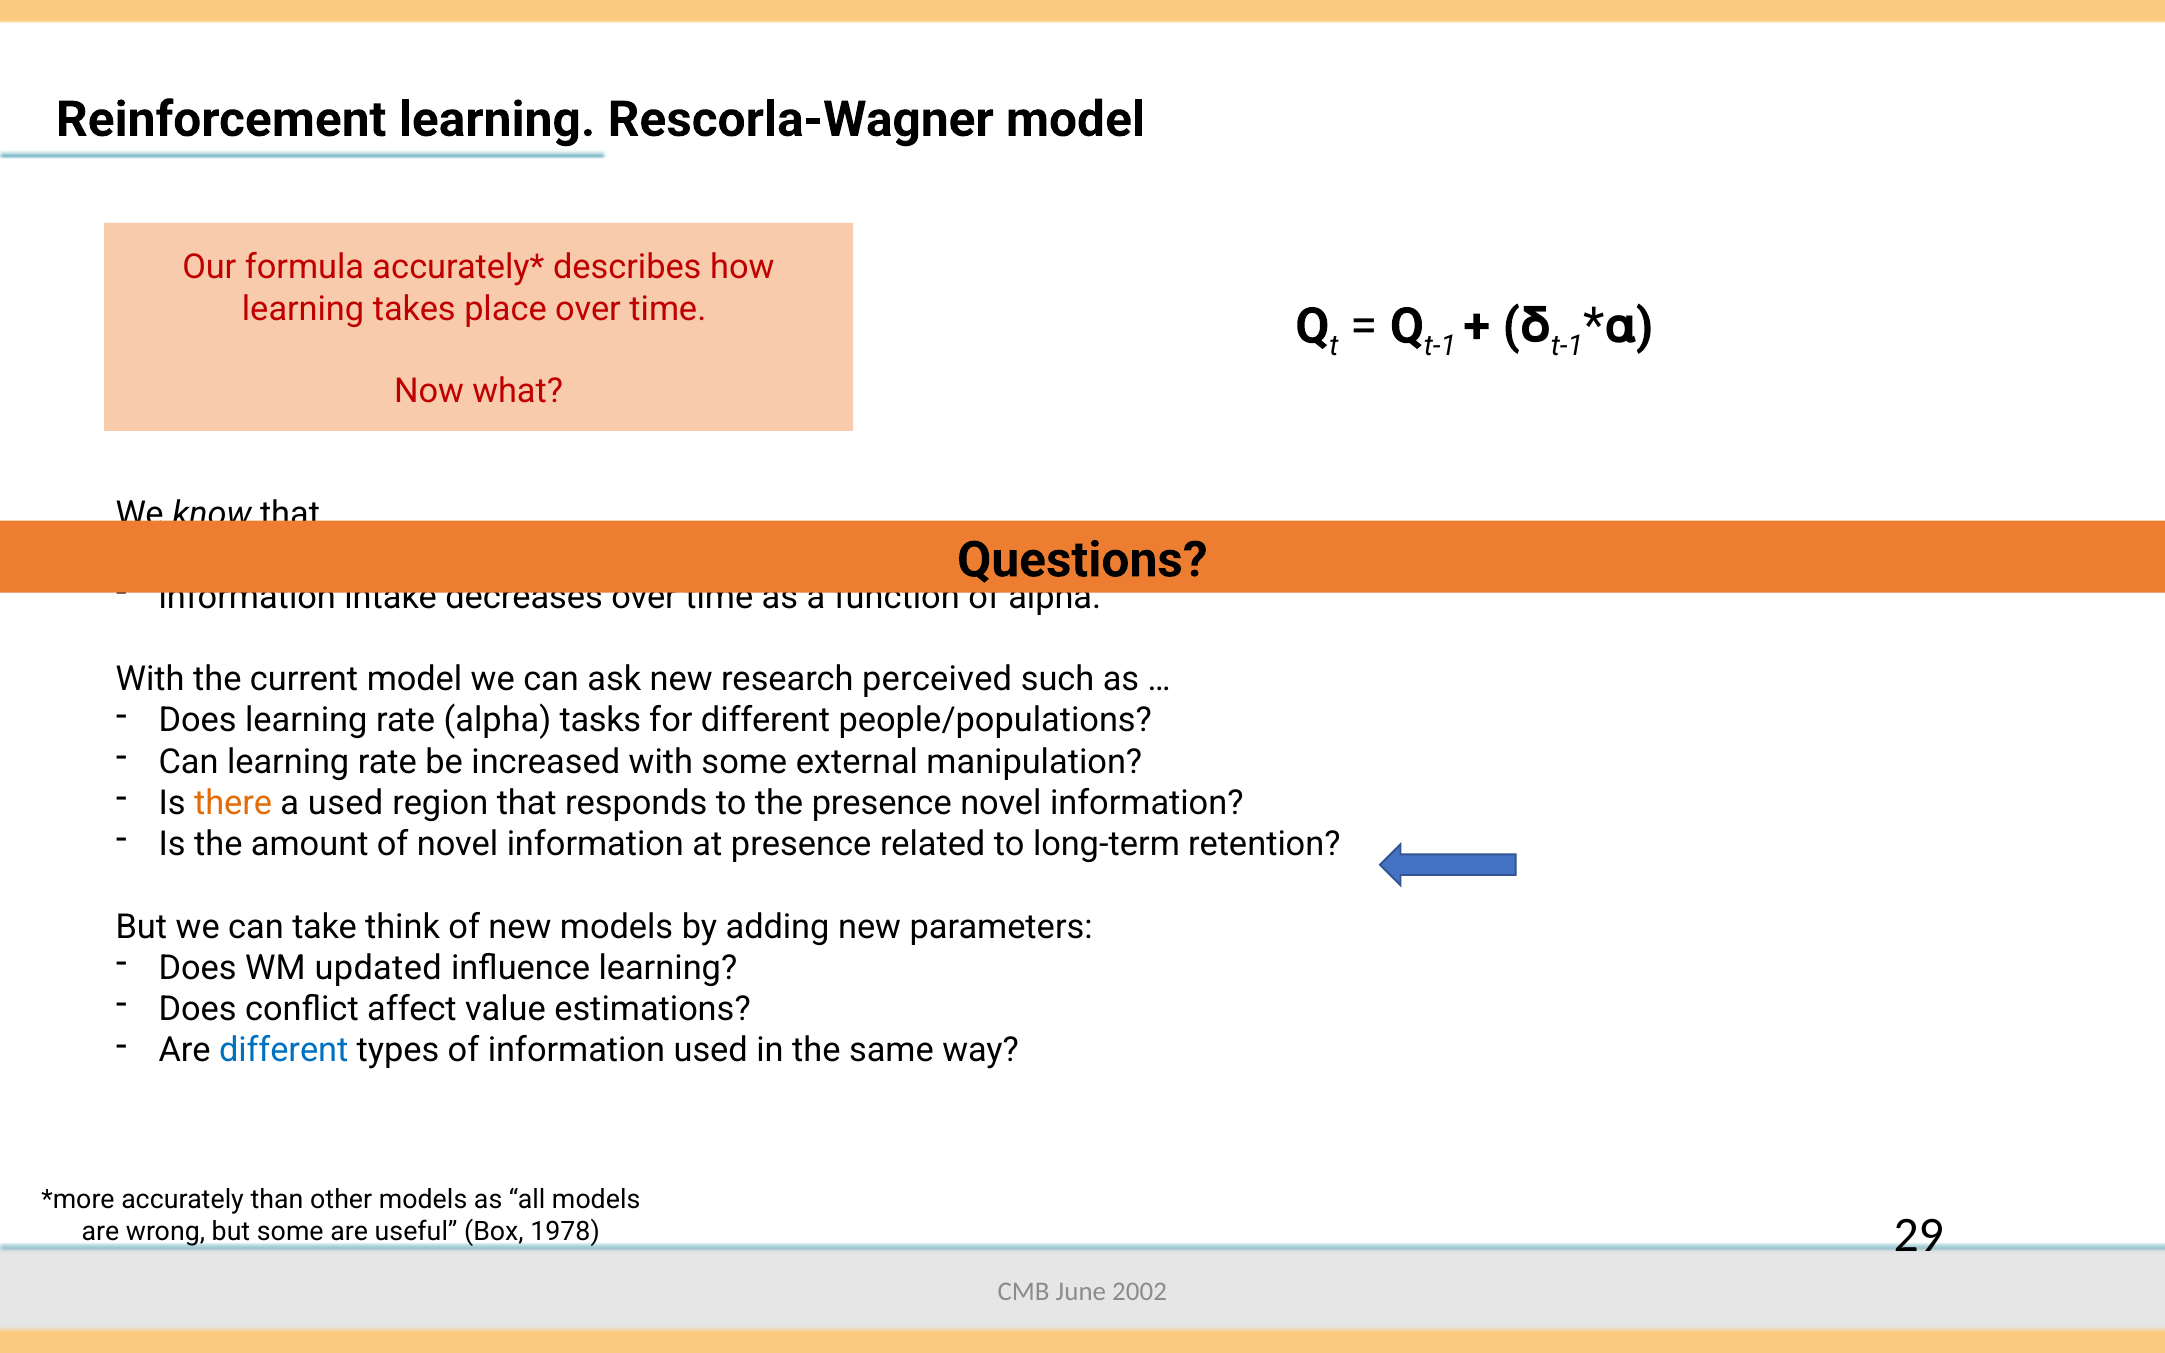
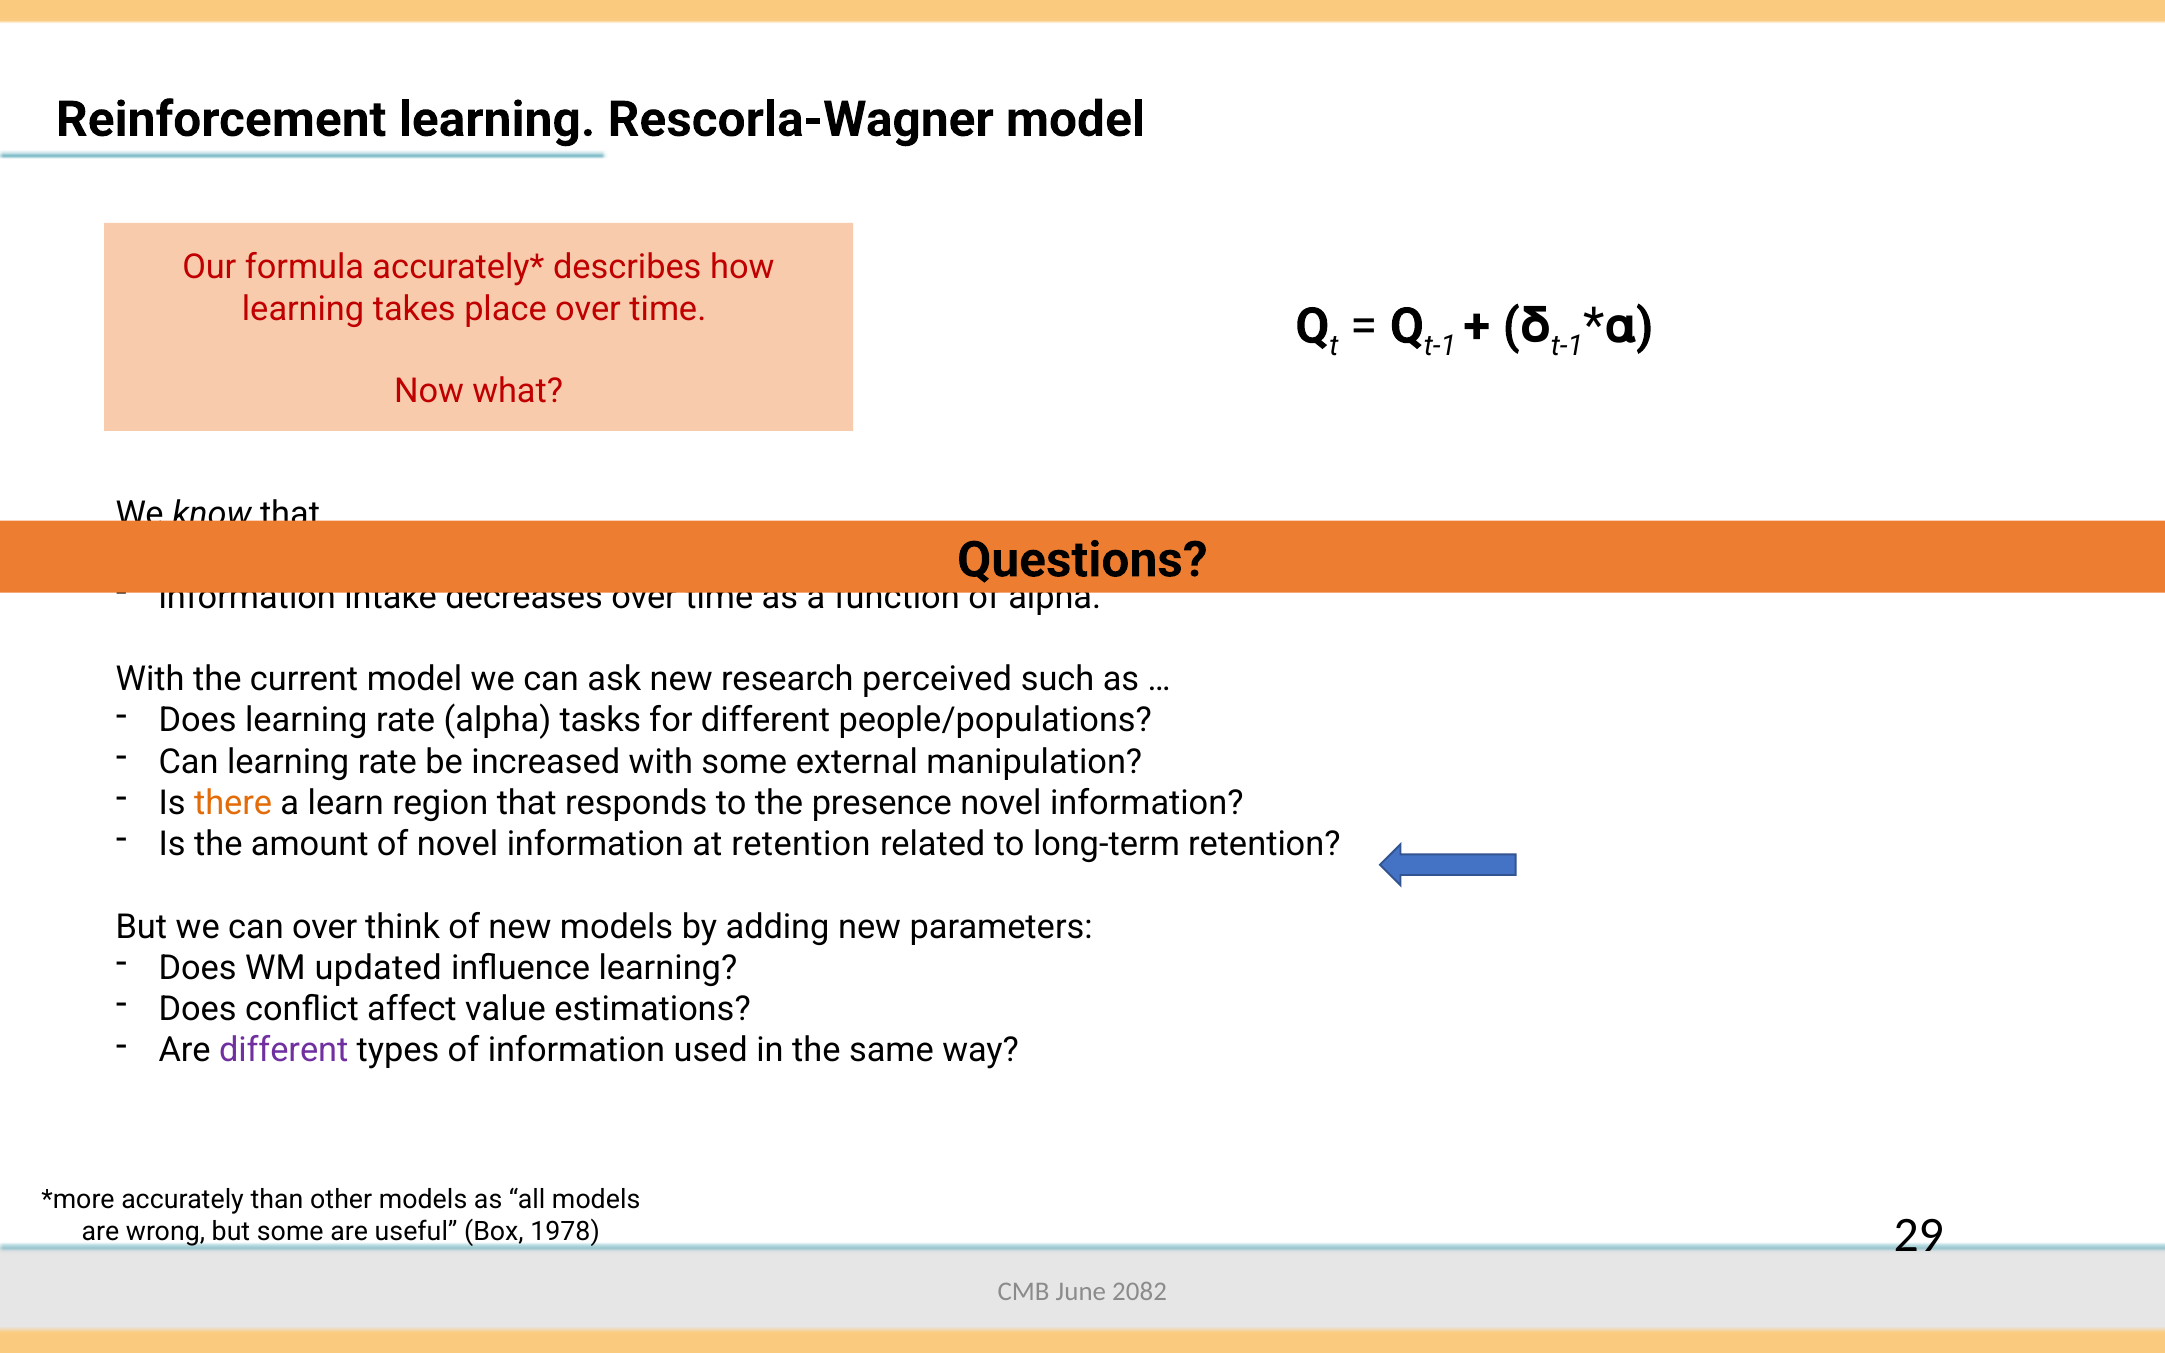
a used: used -> learn (346, 803)
at presence: presence -> retention (801, 844)
can take: take -> over (325, 927)
different colour: blue -> purple (284, 1050)
2002: 2002 -> 2082 (1140, 1292)
